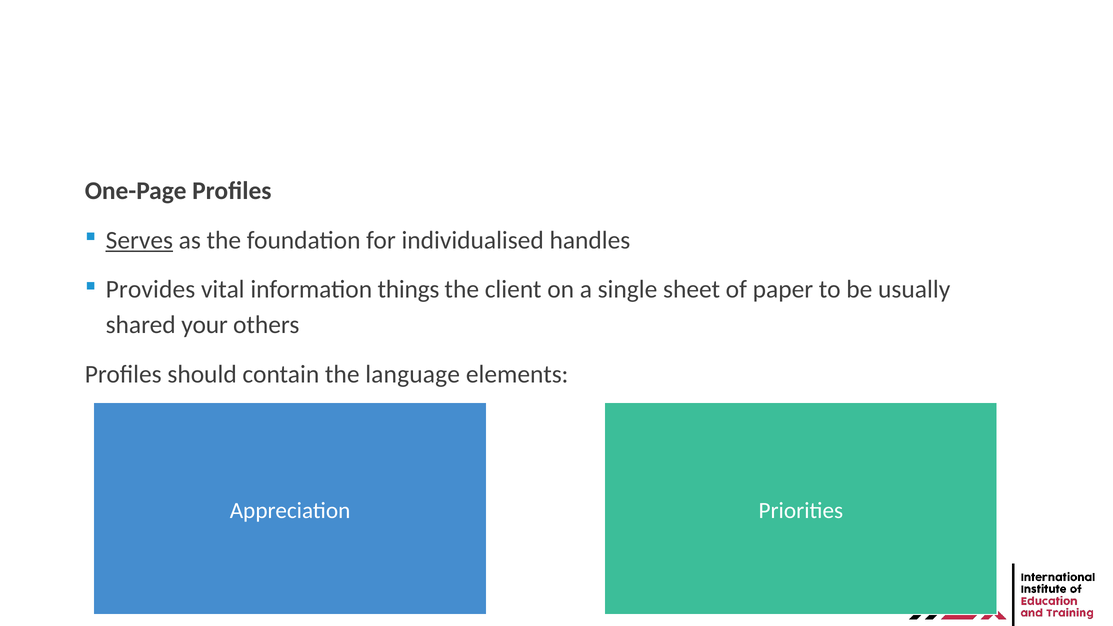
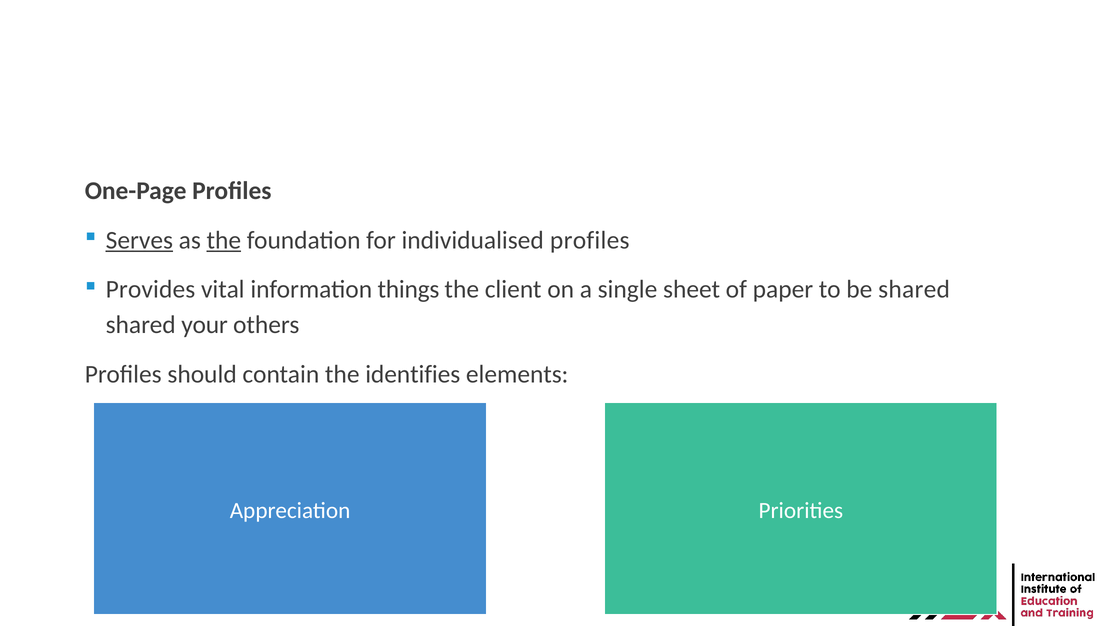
the underline: none -> present (224, 240)
individualised handles: handles -> profiles (590, 240)
be usually: usually -> shared (914, 290)
language: language -> identifies (413, 374)
